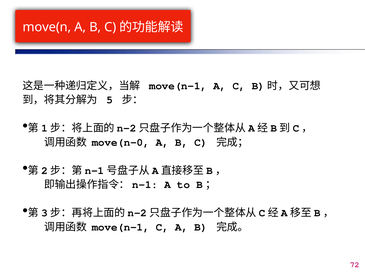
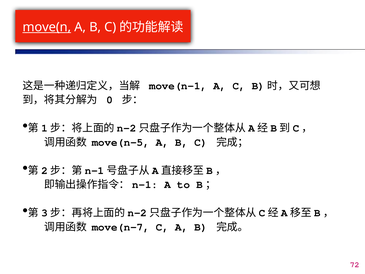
move(n underline: none -> present (47, 27)
5: 5 -> 0 (110, 100)
move(n-0: move(n-0 -> move(n-5 (121, 142)
move(n-1: move(n-1 -> move(n-7 (121, 227)
